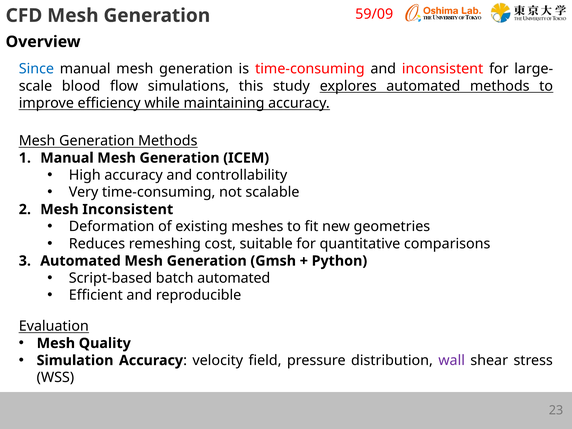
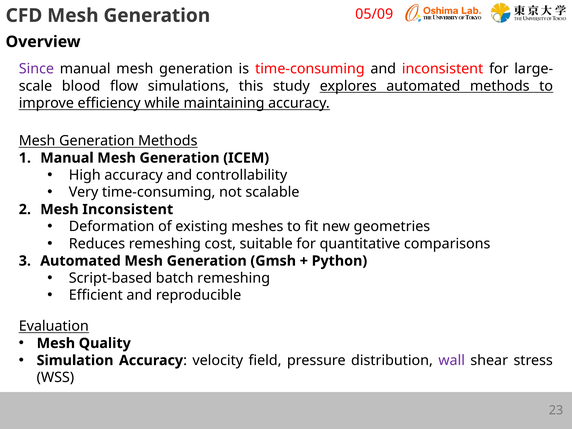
59/09: 59/09 -> 05/09 (374, 14)
Since colour: blue -> purple (36, 69)
batch automated: automated -> remeshing (234, 278)
